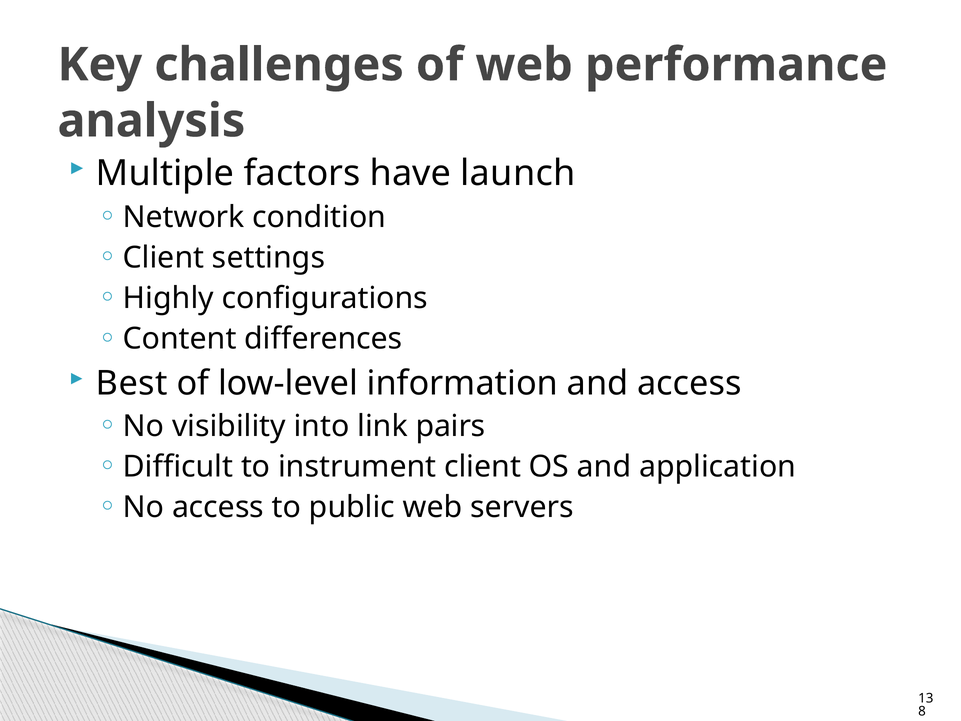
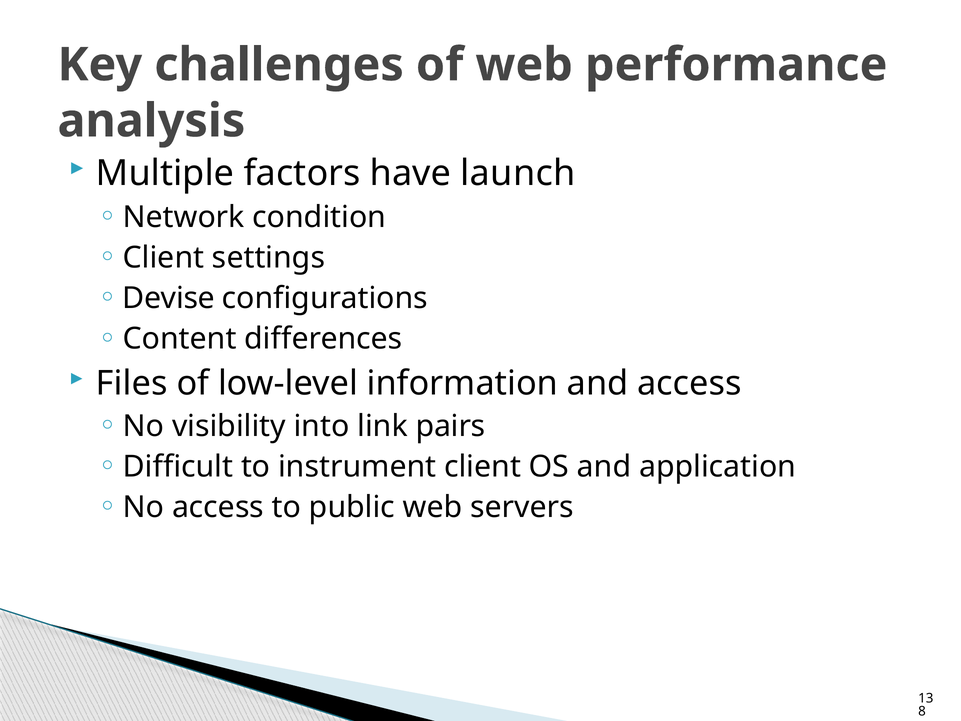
Highly: Highly -> Devise (169, 298)
Best: Best -> Files (132, 383)
